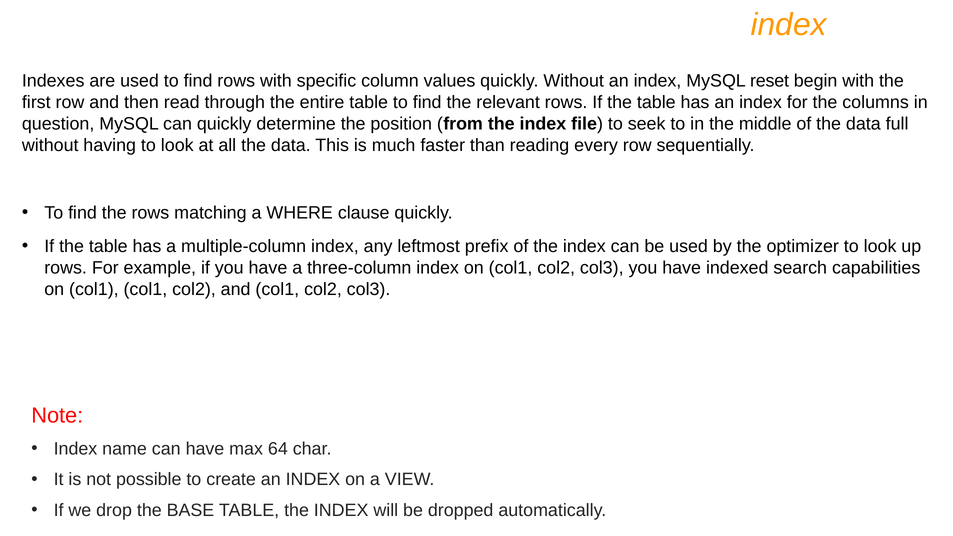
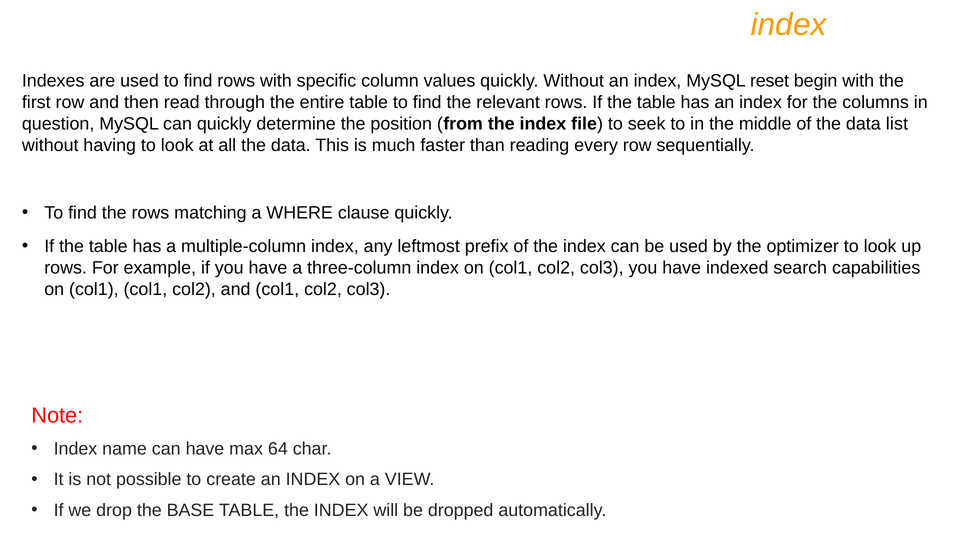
full: full -> list (897, 124)
